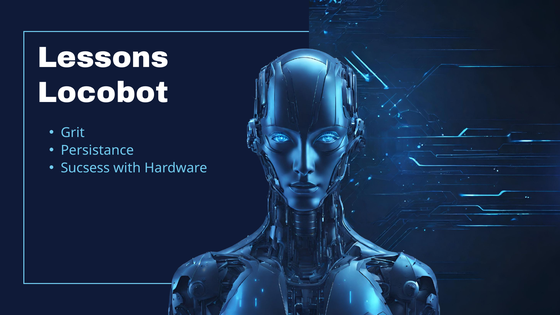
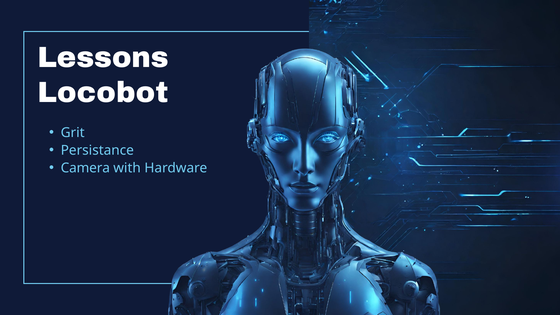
Sucsess: Sucsess -> Camera (85, 168)
